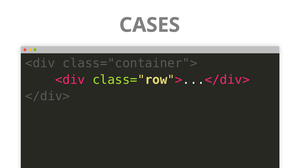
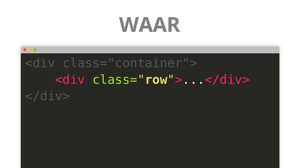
CASES: CASES -> WAAR (150, 25)
